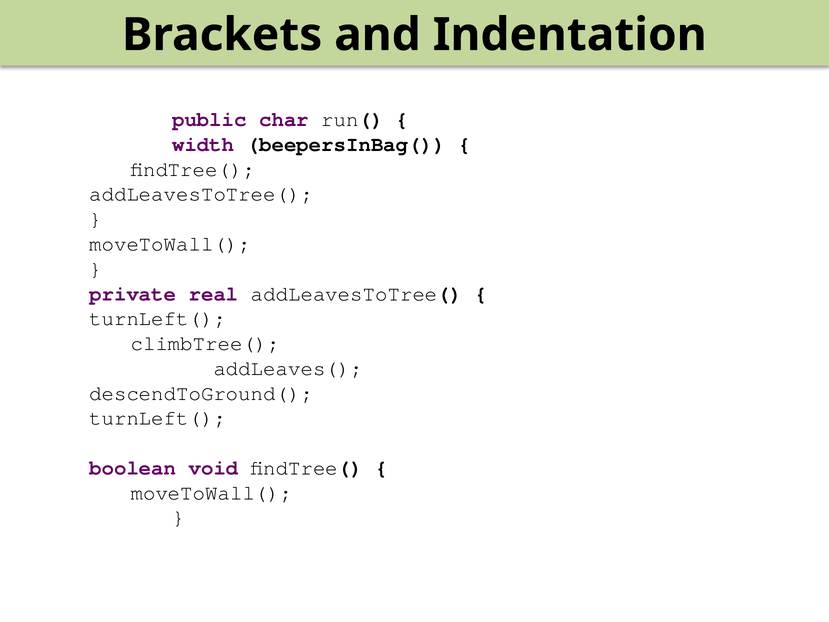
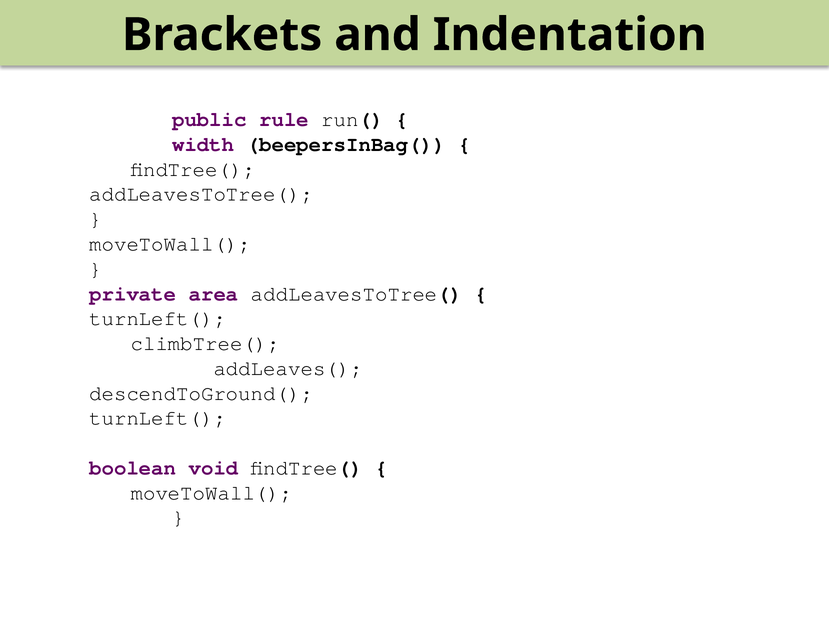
char: char -> rule (284, 119)
real: real -> area (214, 294)
